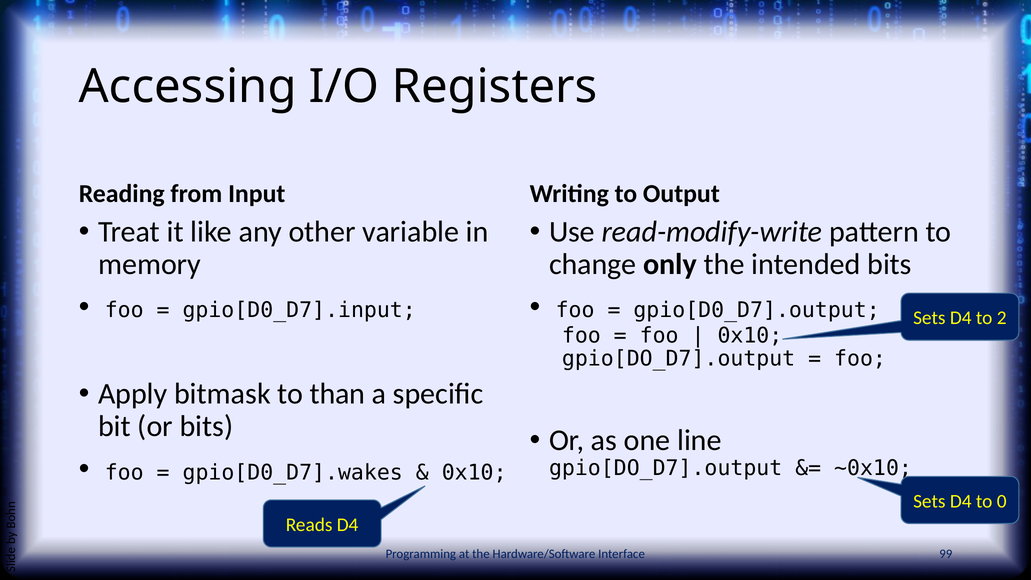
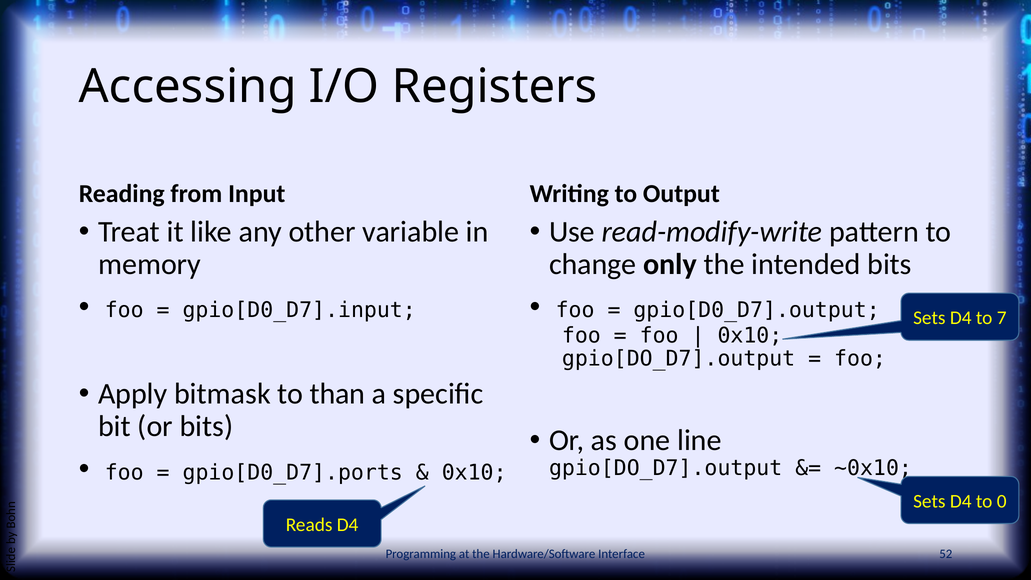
2: 2 -> 7 (1002, 318)
gpio[D0_D7].wakes: gpio[D0_D7].wakes -> gpio[D0_D7].ports (293, 473)
99: 99 -> 52 (946, 554)
